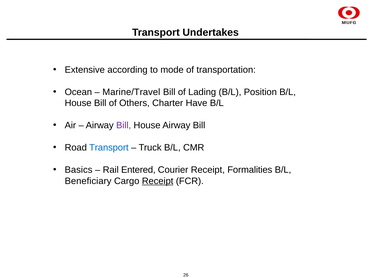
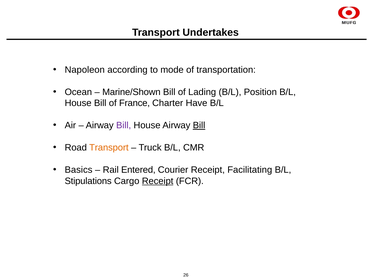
Extensive: Extensive -> Napoleon (85, 70)
Marine/Travel: Marine/Travel -> Marine/Shown (131, 92)
Others: Others -> France (135, 103)
Bill underline: none -> present (199, 126)
Transport colour: blue -> orange (109, 148)
Formalities: Formalities -> Facilitating (250, 170)
Beneficiary: Beneficiary -> Stipulations (88, 181)
